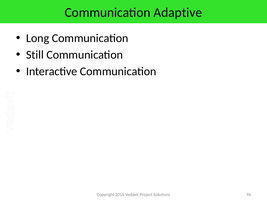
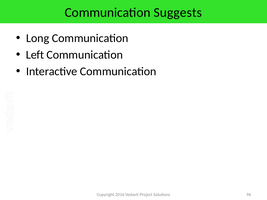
Adaptive: Adaptive -> Suggests (178, 12)
Still: Still -> Left (35, 55)
